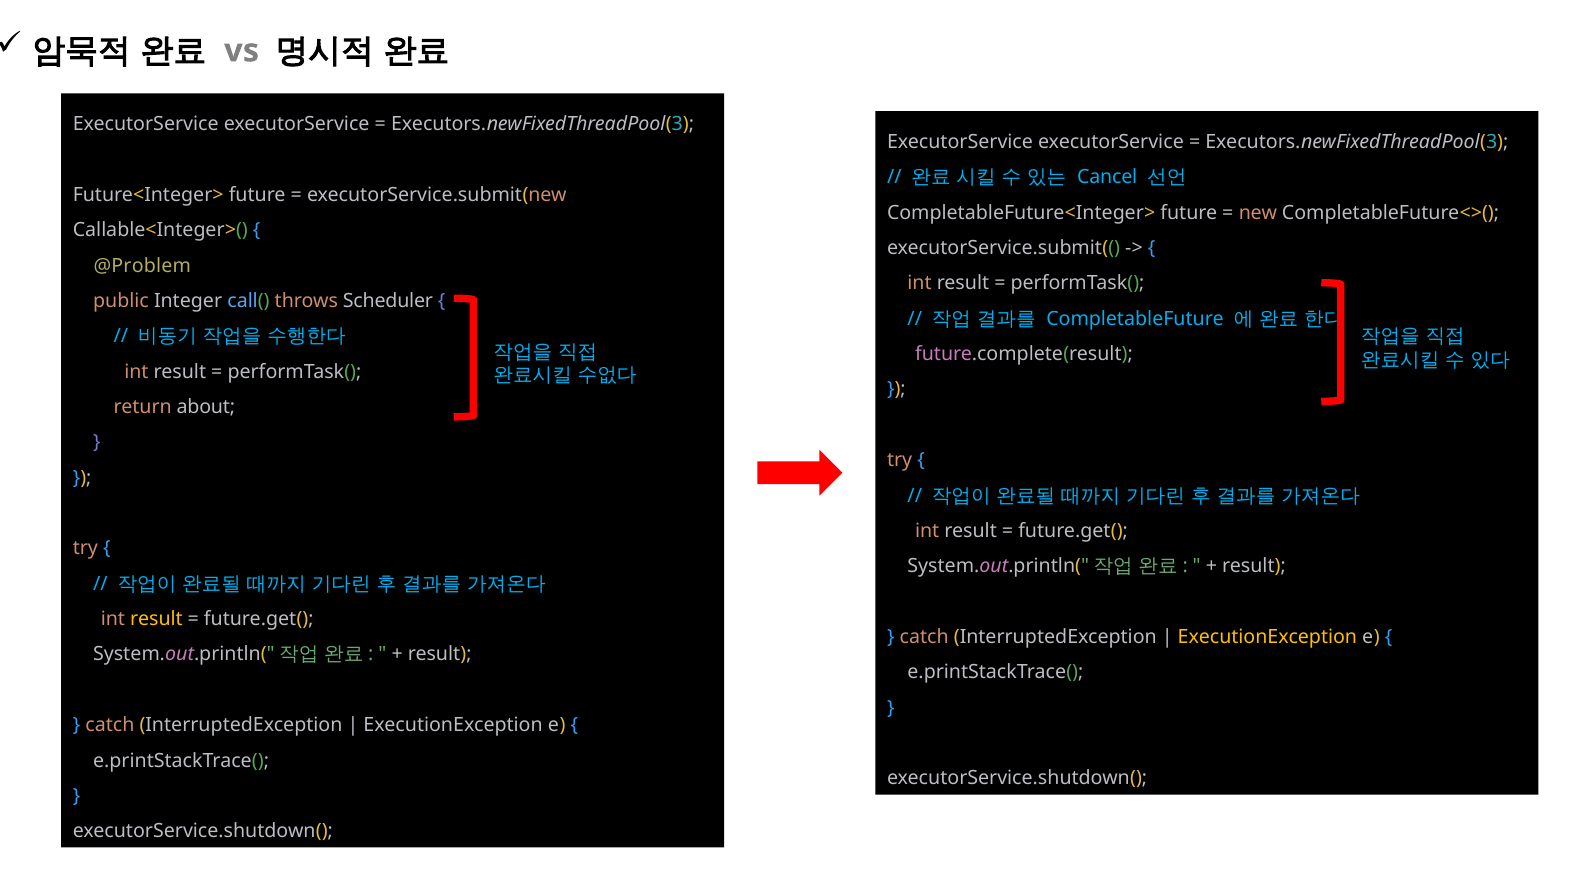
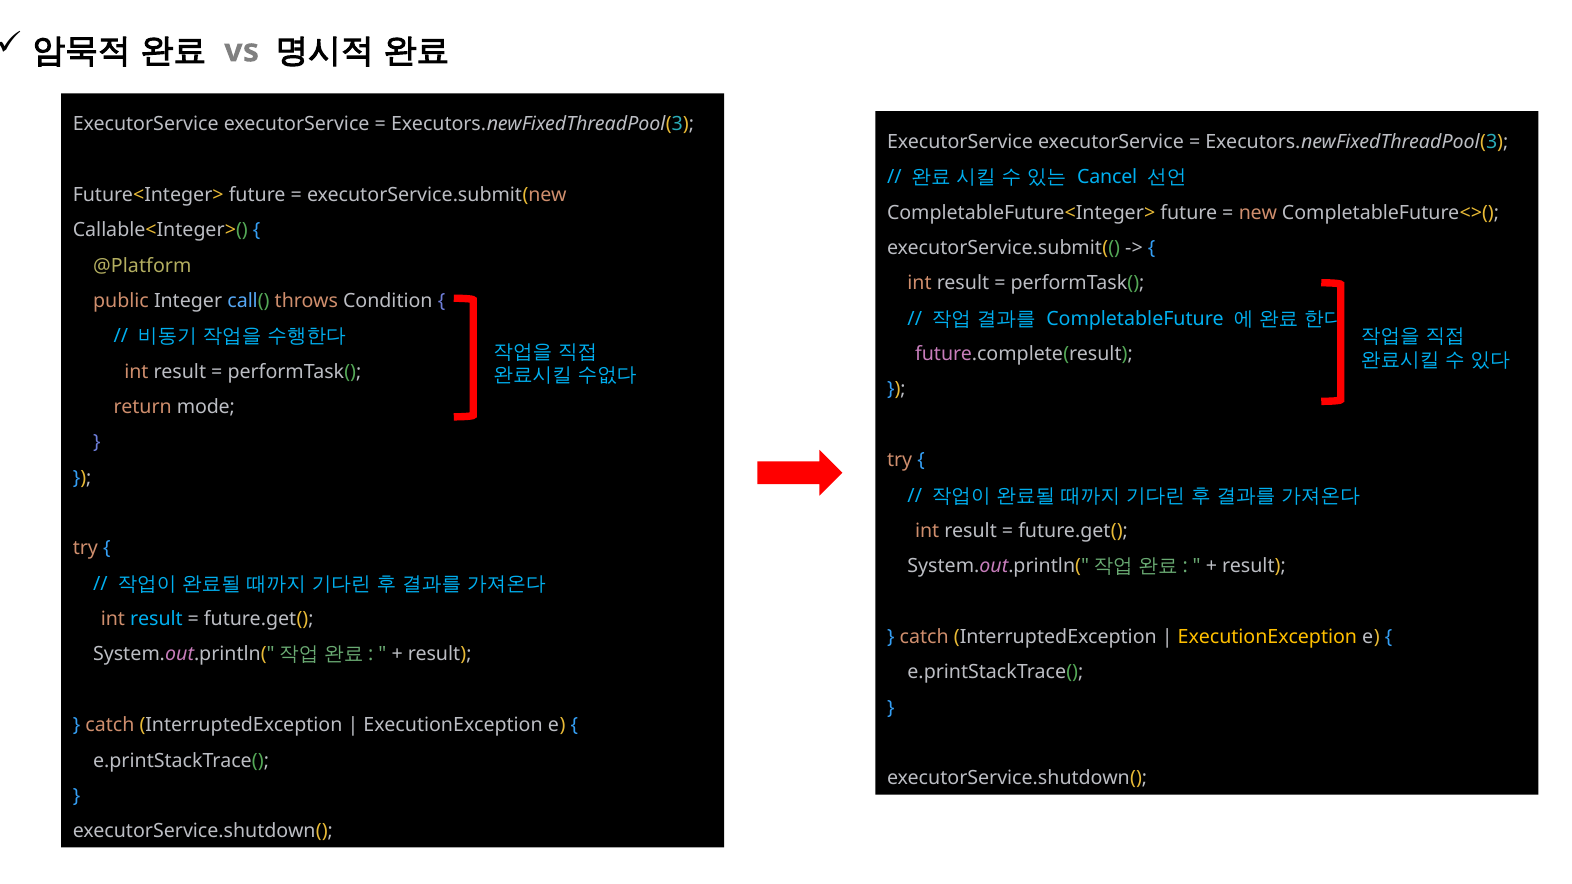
@Problem: @Problem -> @Platform (142, 266)
Scheduler: Scheduler -> Condition (388, 301)
about: about -> mode (206, 407)
result colour: yellow -> light blue (156, 619)
